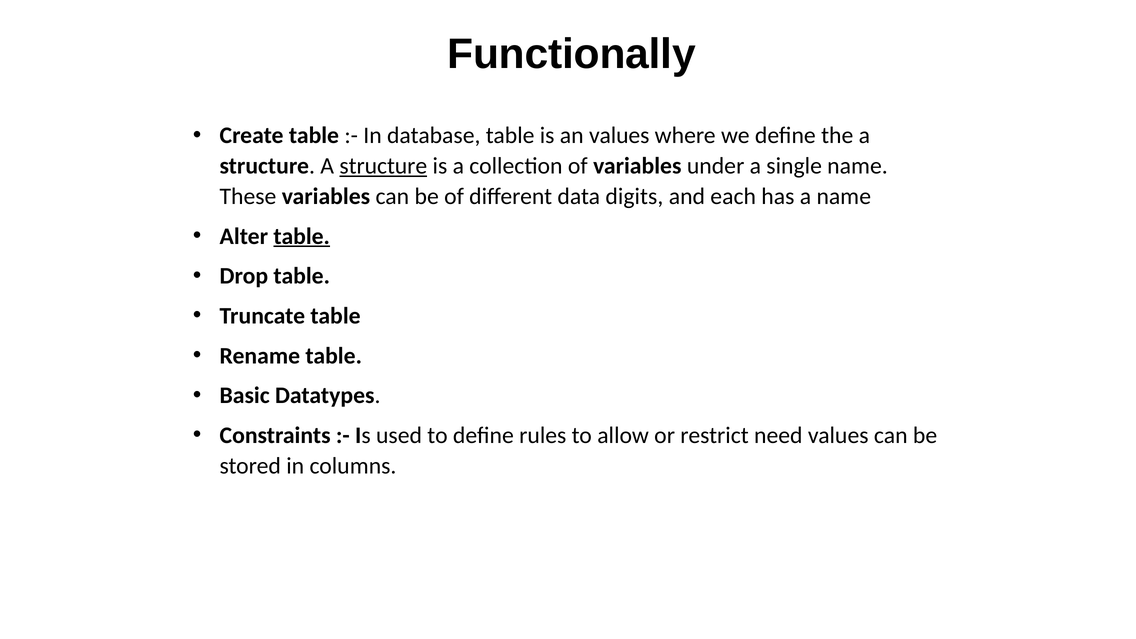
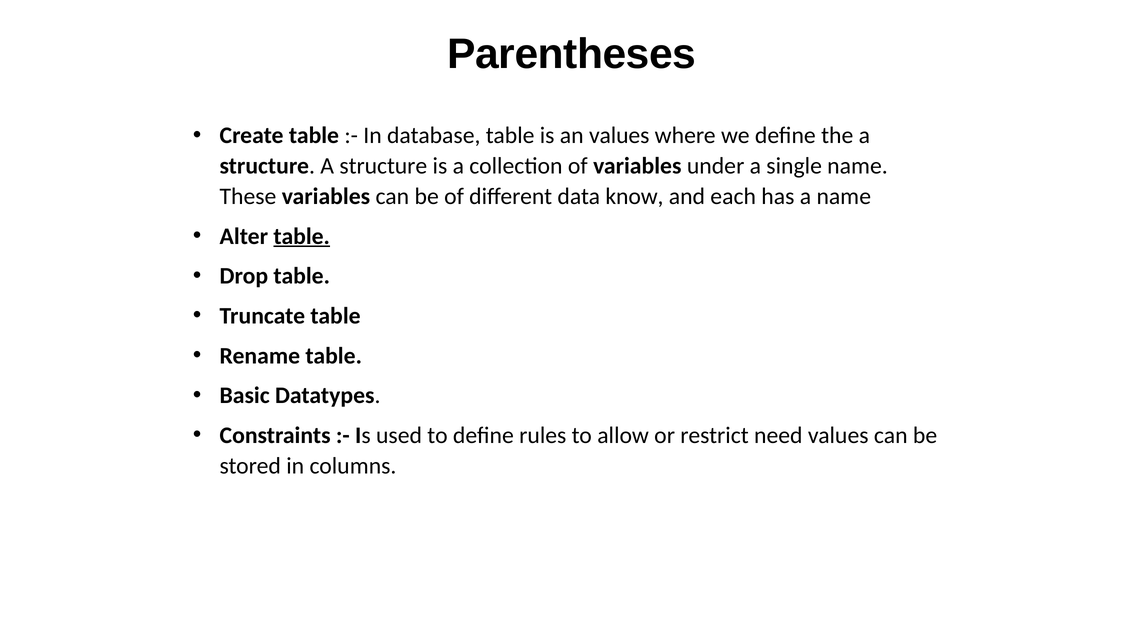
Functionally: Functionally -> Parentheses (572, 54)
structure underline: present -> none (383, 166)
digits: digits -> know (634, 196)
